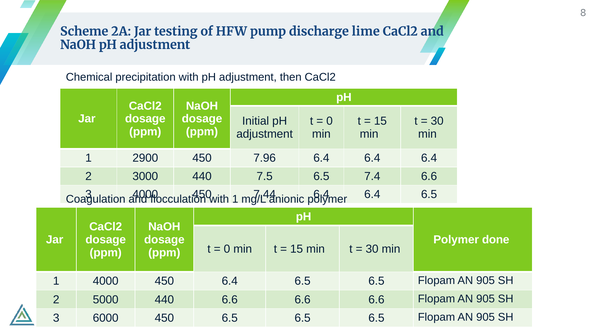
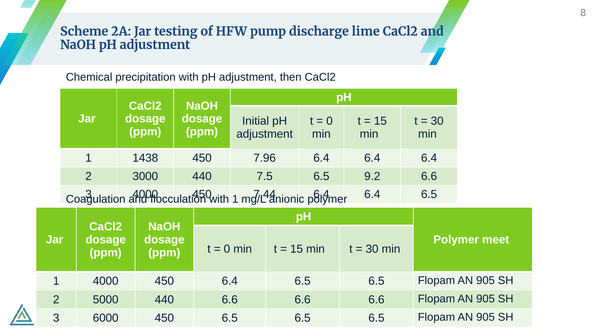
2900: 2900 -> 1438 (145, 158)
7.4: 7.4 -> 9.2 (372, 176)
done: done -> meet (496, 240)
